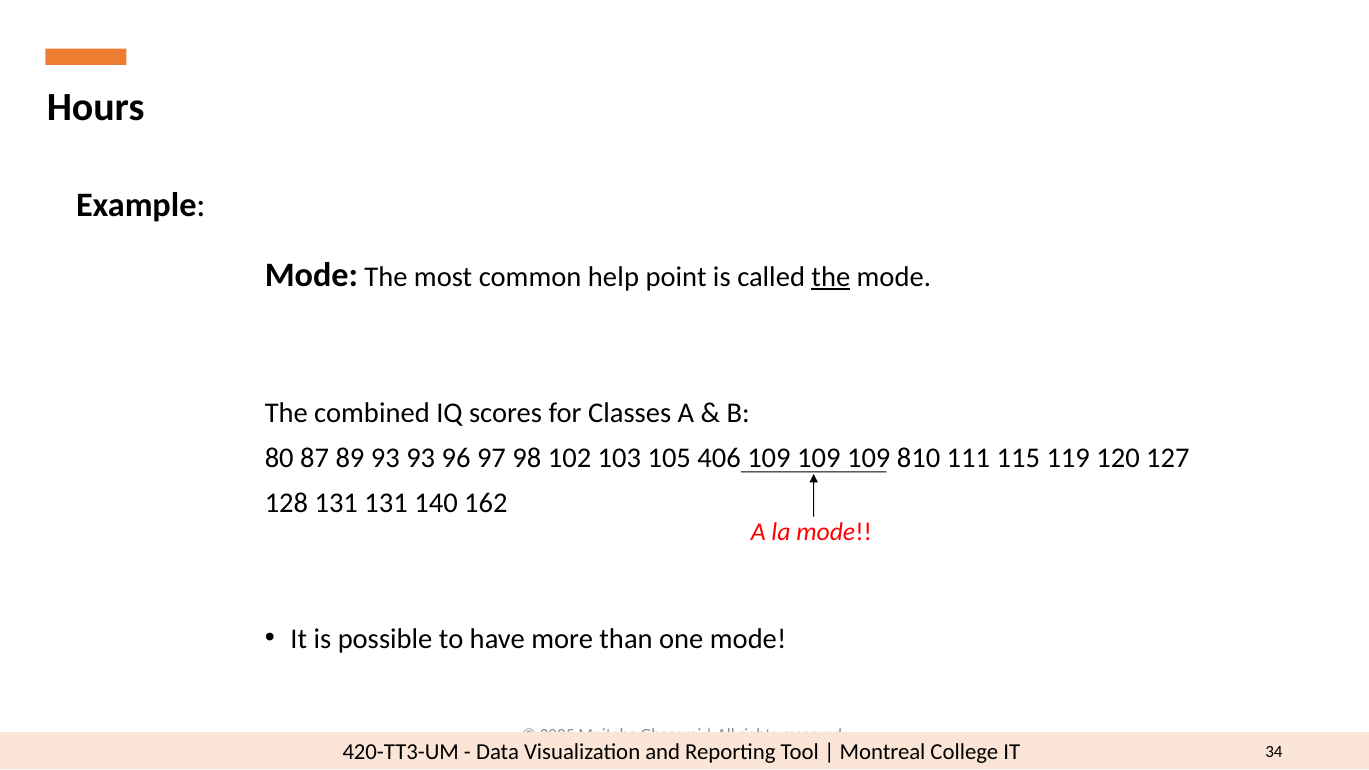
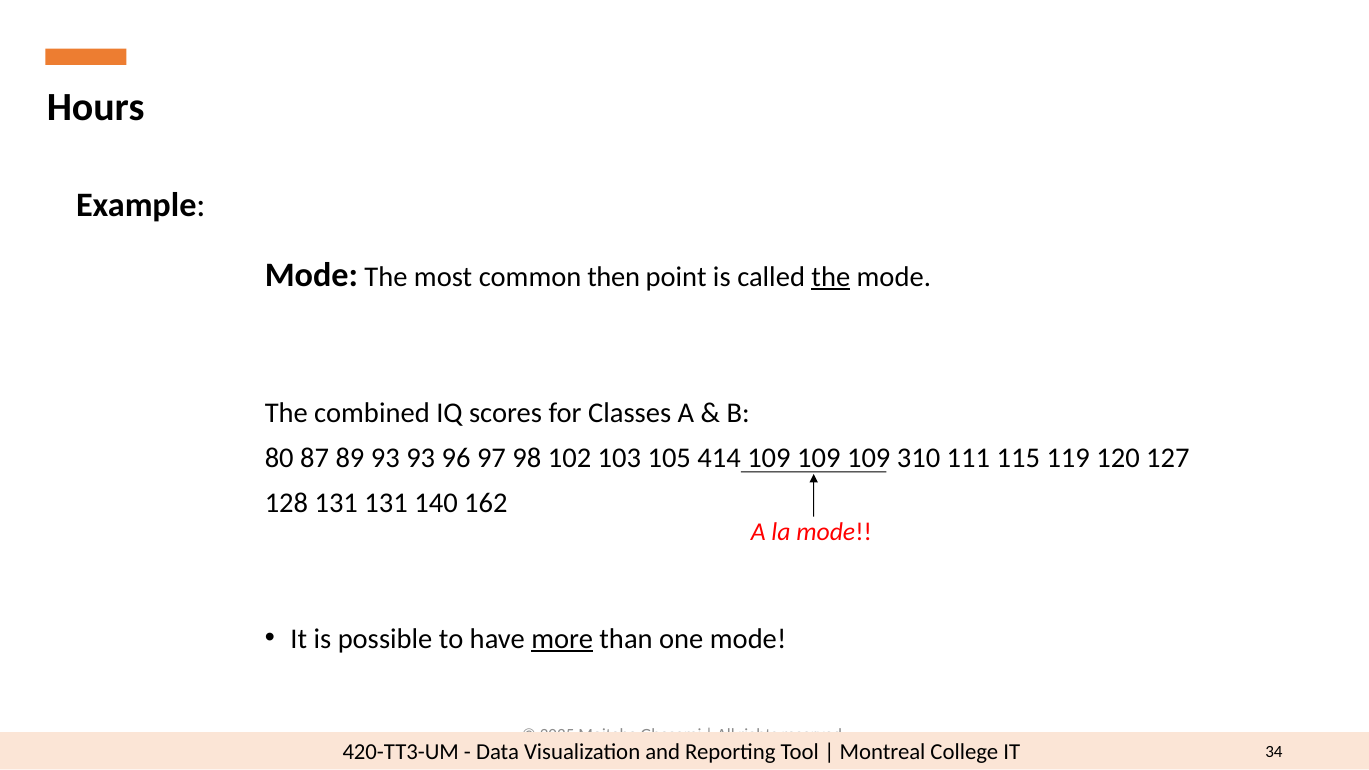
help: help -> then (614, 277)
406: 406 -> 414 (719, 458)
810: 810 -> 310 (919, 458)
more underline: none -> present (562, 639)
